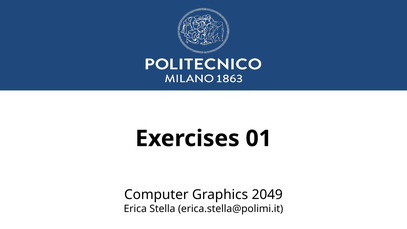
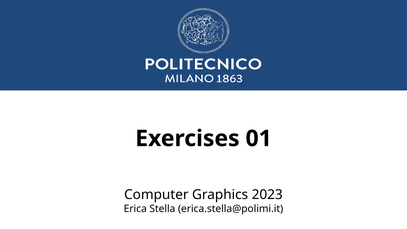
2049: 2049 -> 2023 (267, 195)
